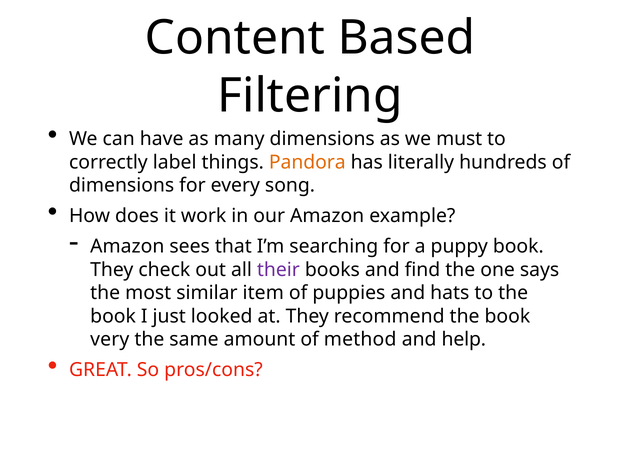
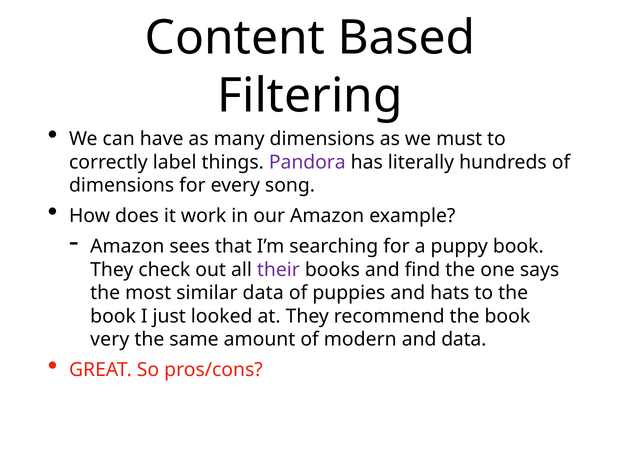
Pandora colour: orange -> purple (307, 162)
similar item: item -> data (263, 293)
method: method -> modern (360, 339)
and help: help -> data (464, 339)
